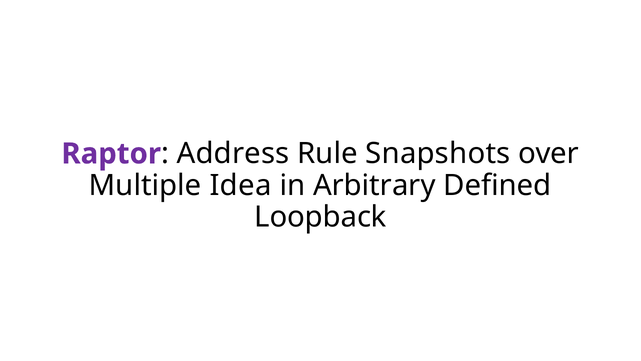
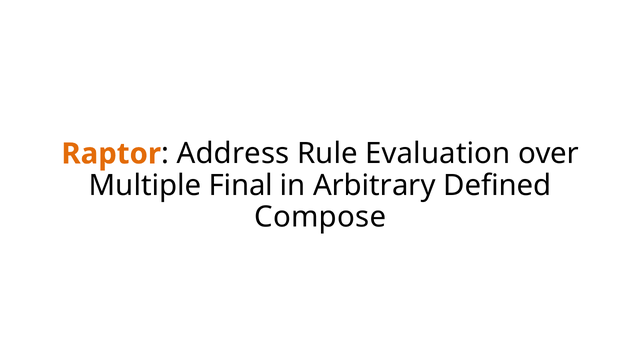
Raptor colour: purple -> orange (111, 154)
Snapshots: Snapshots -> Evaluation (438, 154)
Idea: Idea -> Final (241, 185)
Loopback: Loopback -> Compose (320, 217)
